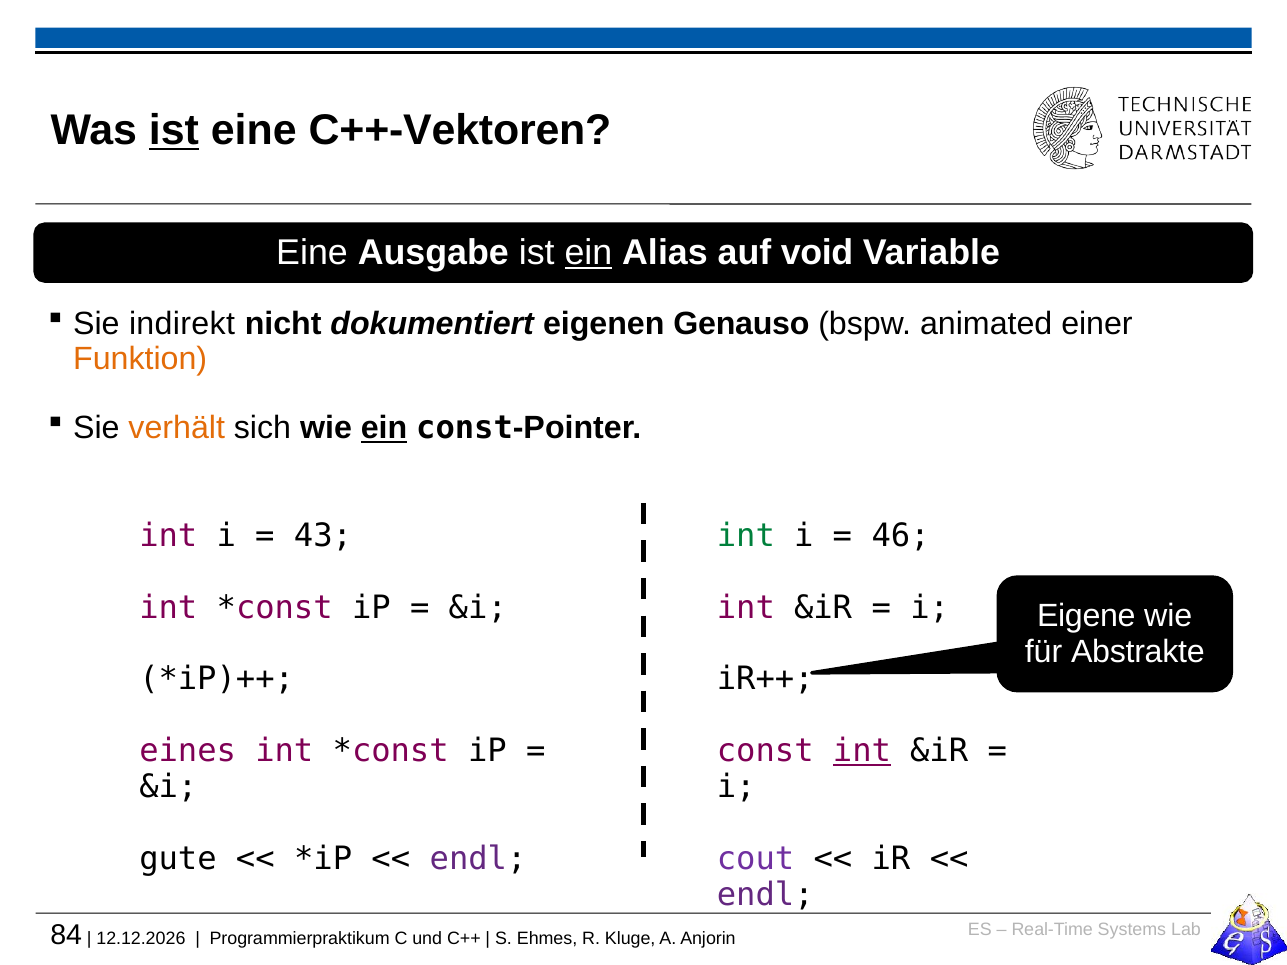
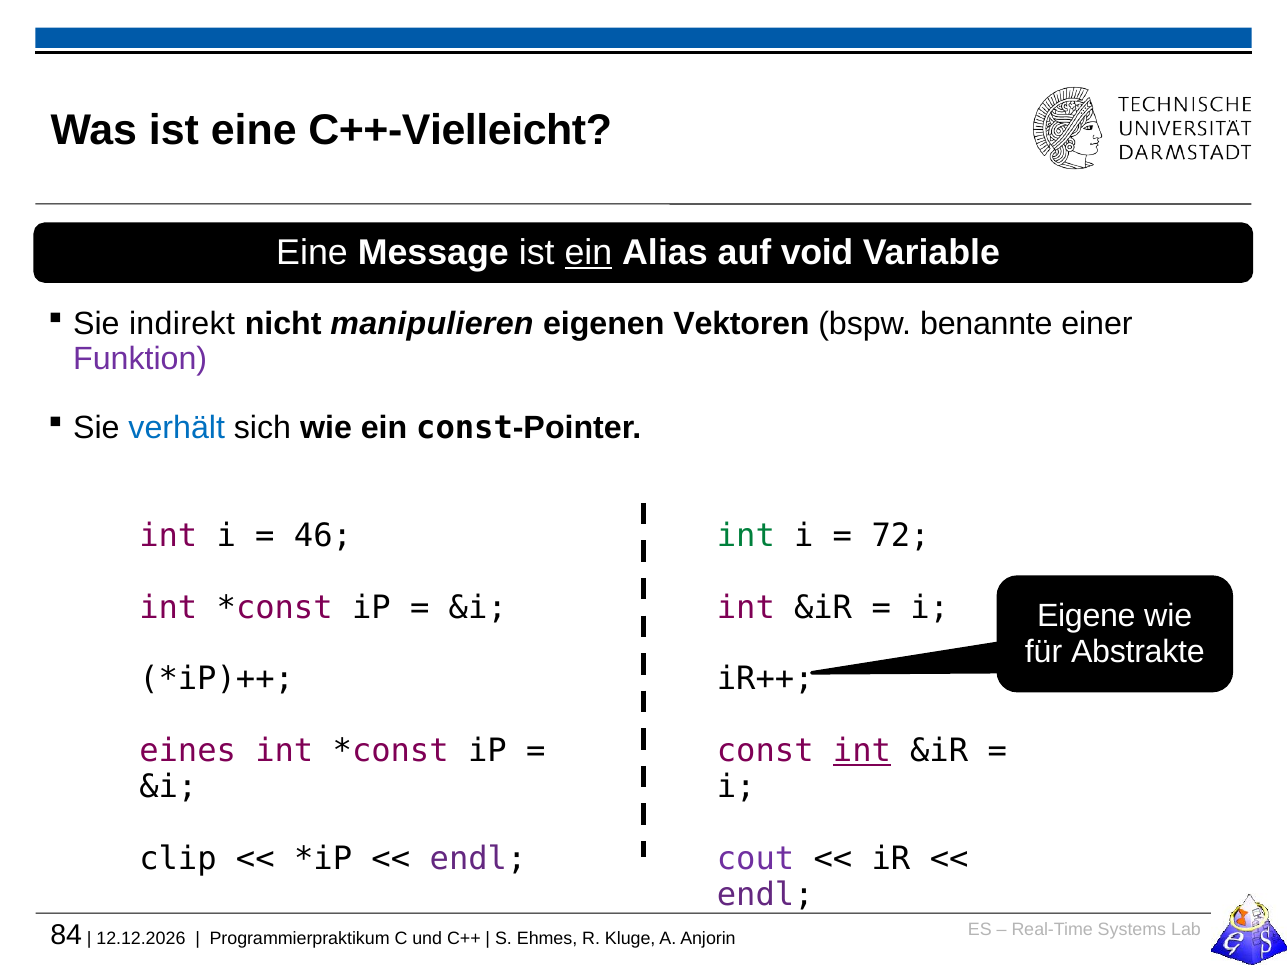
ist underline: present -> none (174, 131)
C++-Vektoren: C++-Vektoren -> C++-Vielleicht (460, 131)
Ausgabe: Ausgabe -> Message (433, 252)
dokumentiert: dokumentiert -> manipulieren (432, 324)
Genauso: Genauso -> Vektoren (741, 324)
animated: animated -> benannte (986, 324)
Funktion colour: orange -> purple (140, 359)
verhält colour: orange -> blue (177, 428)
ein underline: present -> none (384, 428)
43: 43 -> 46 (323, 536)
46: 46 -> 72 (901, 536)
gute: gute -> clip (178, 859)
